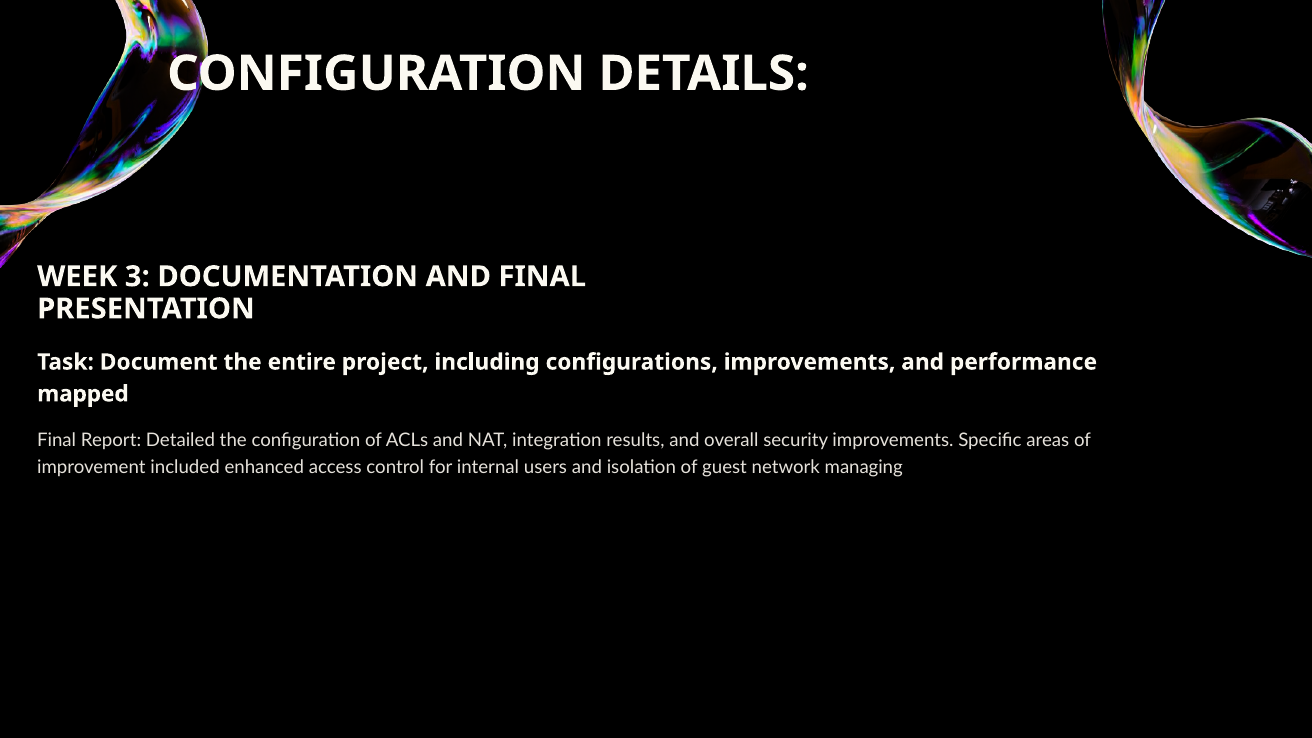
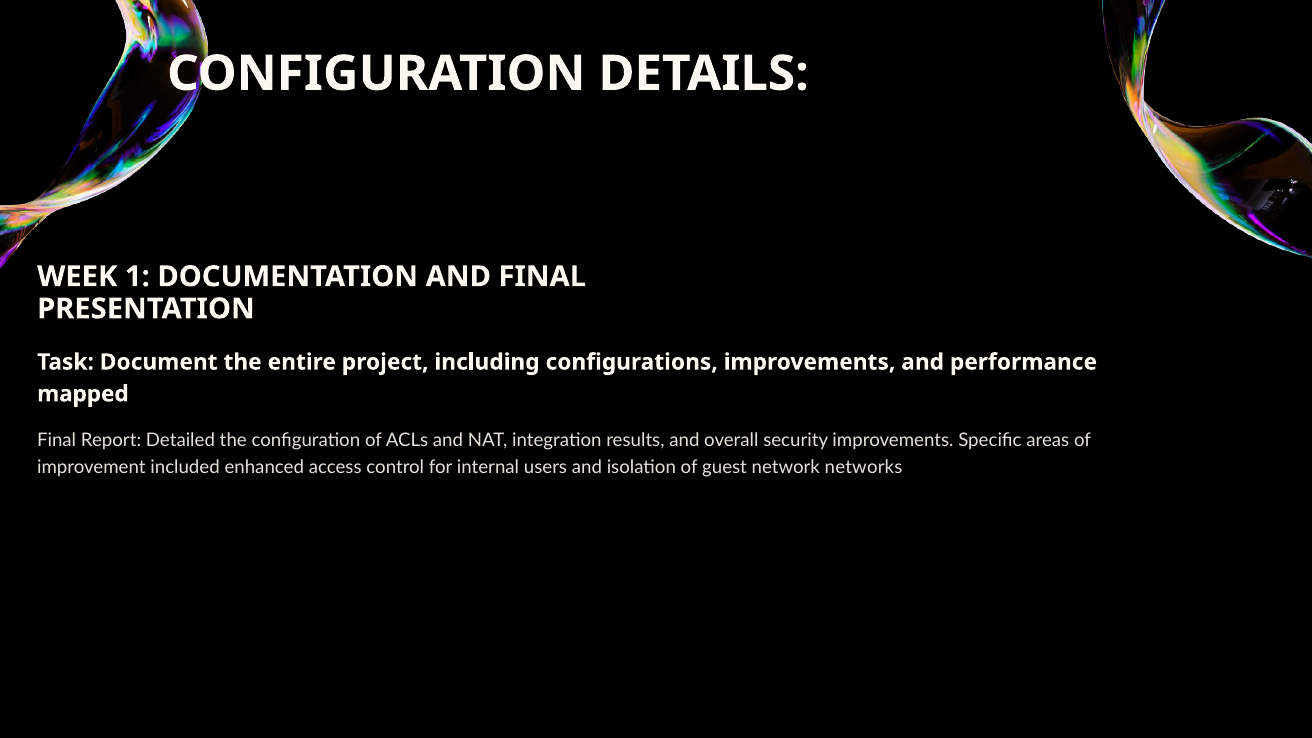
3: 3 -> 1 (137, 277)
managing: managing -> networks (864, 467)
